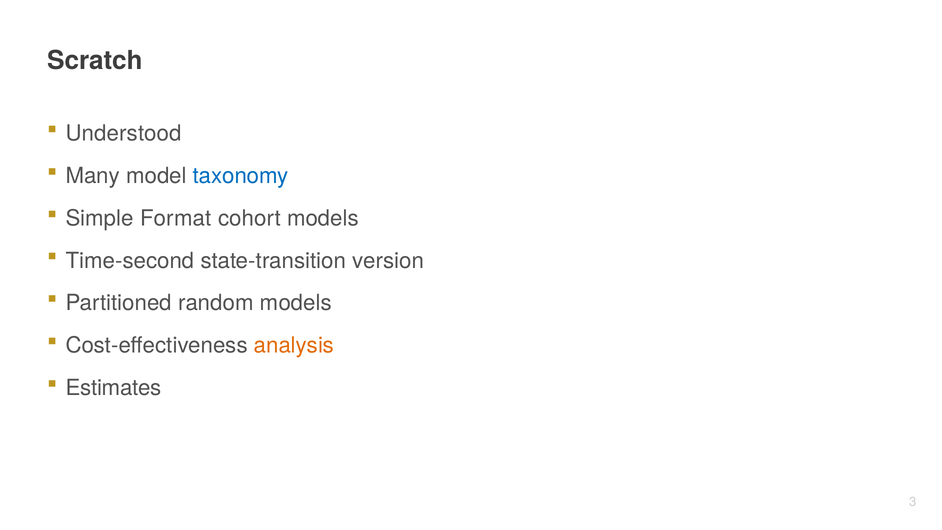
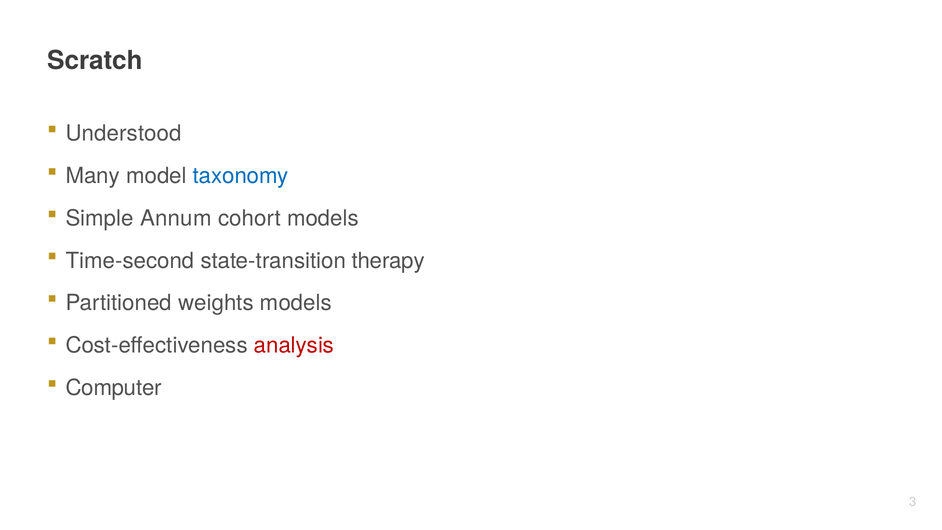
Format: Format -> Annum (176, 218)
version: version -> therapy (388, 261)
random: random -> weights (216, 303)
analysis colour: orange -> red (294, 345)
Estimates: Estimates -> Computer (114, 388)
